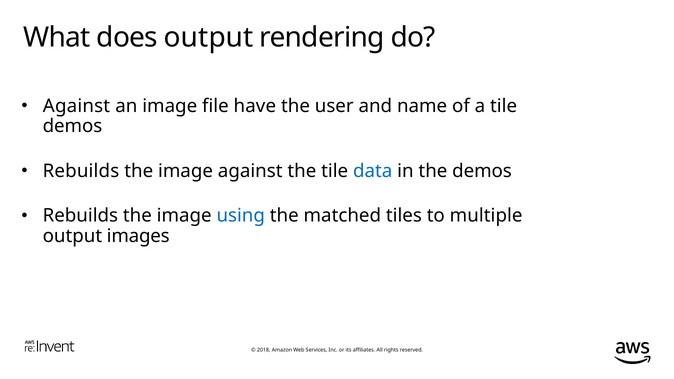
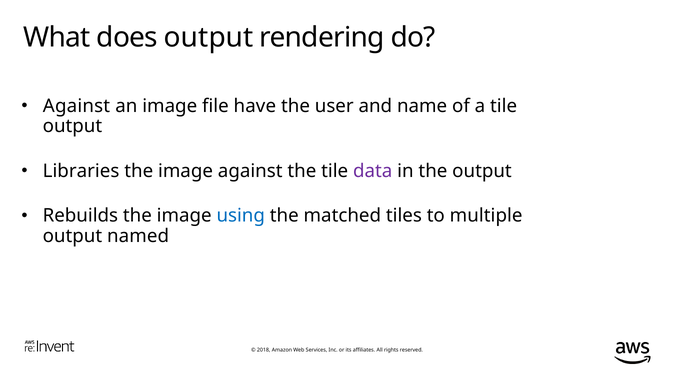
demos: demos -> output (72, 126)
Rebuilds: Rebuilds -> Libraries (81, 171)
data colour: blue -> purple (373, 171)
the demos: demos -> output (482, 171)
images: images -> named (138, 236)
